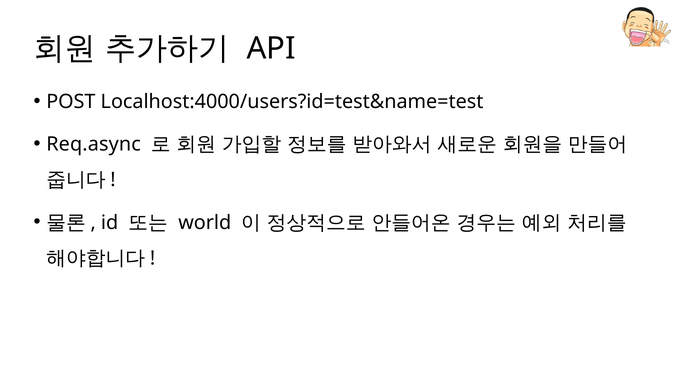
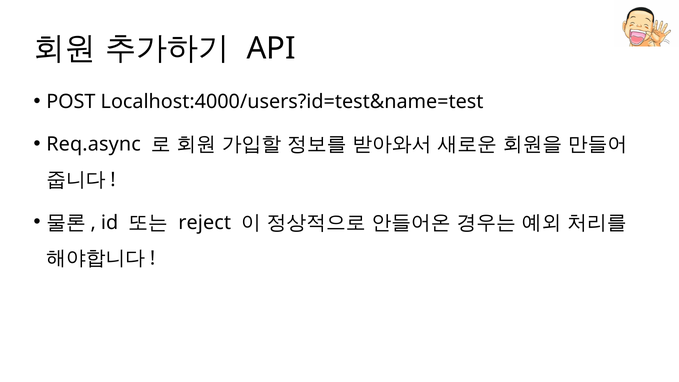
world: world -> reject (205, 222)
